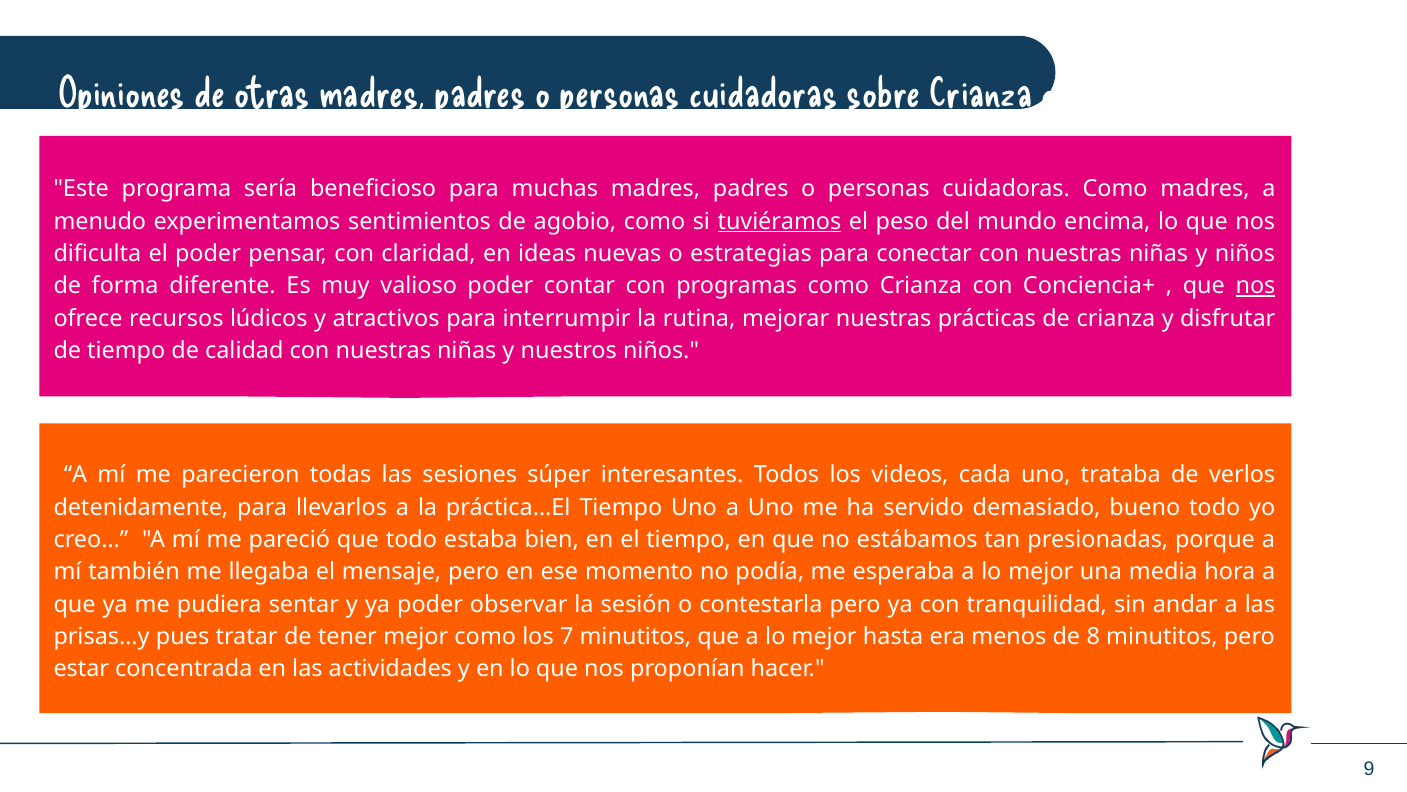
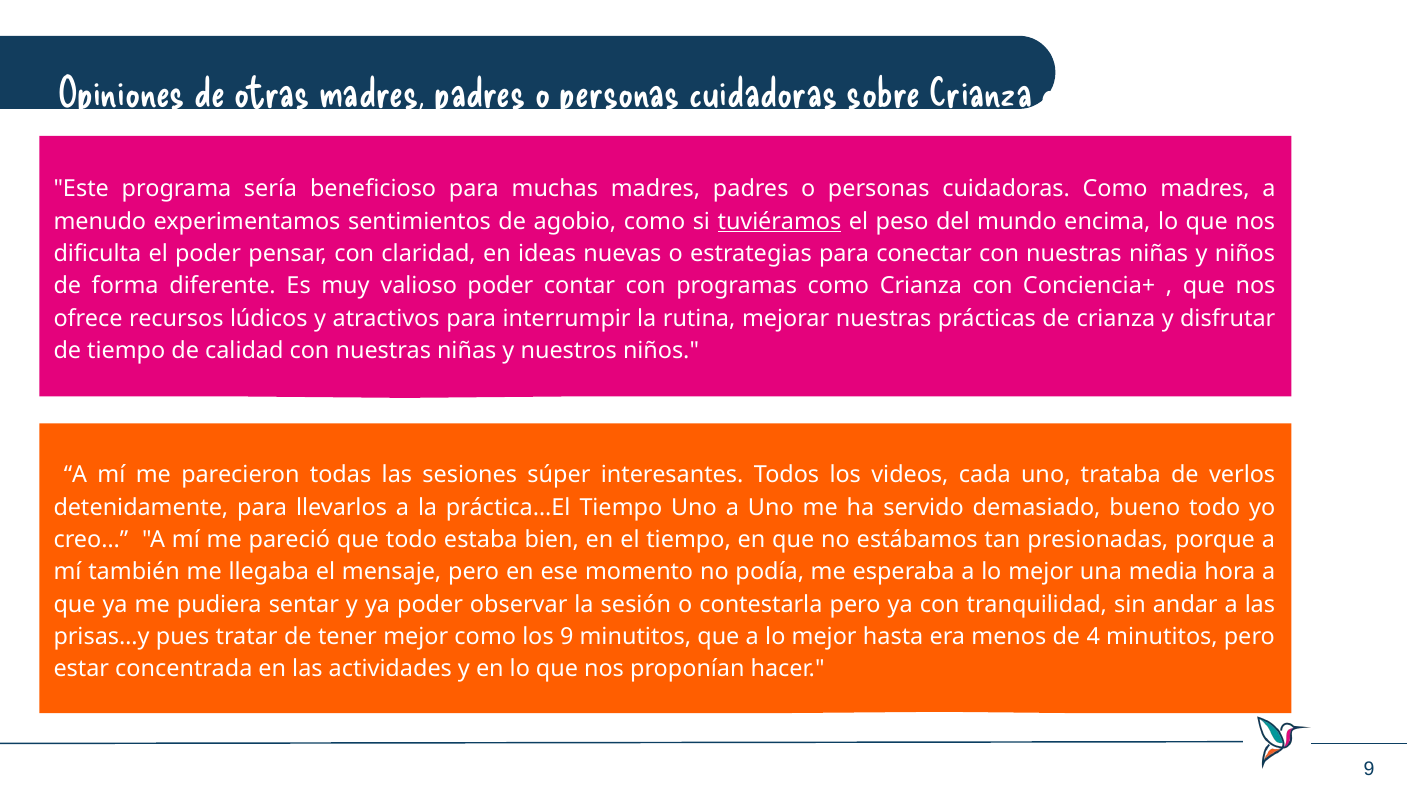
nos underline: present -> none (1255, 286)
los 7: 7 -> 9 (567, 636)
8: 8 -> 4 (1093, 636)
